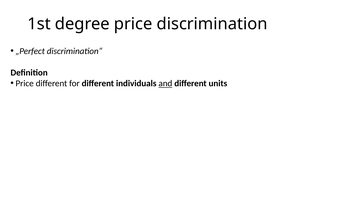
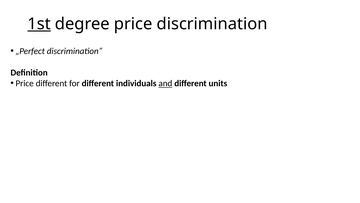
1st underline: none -> present (39, 24)
